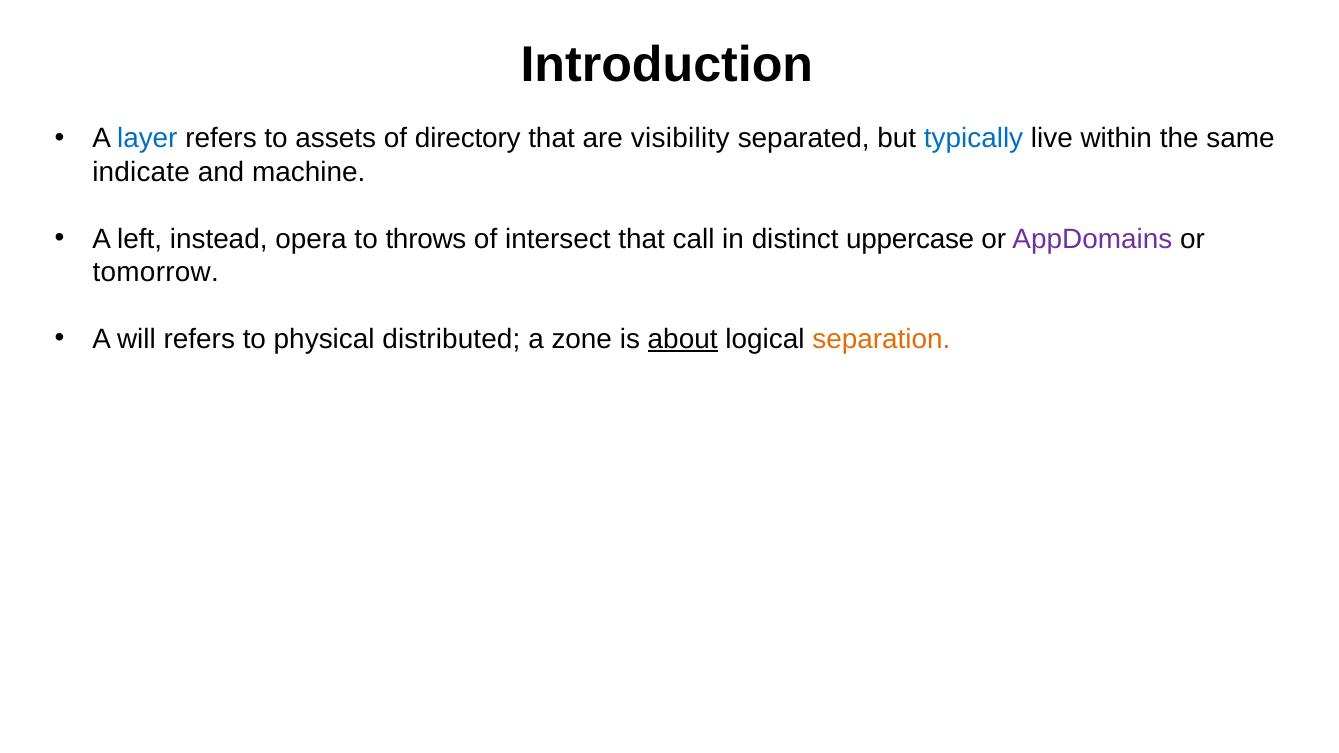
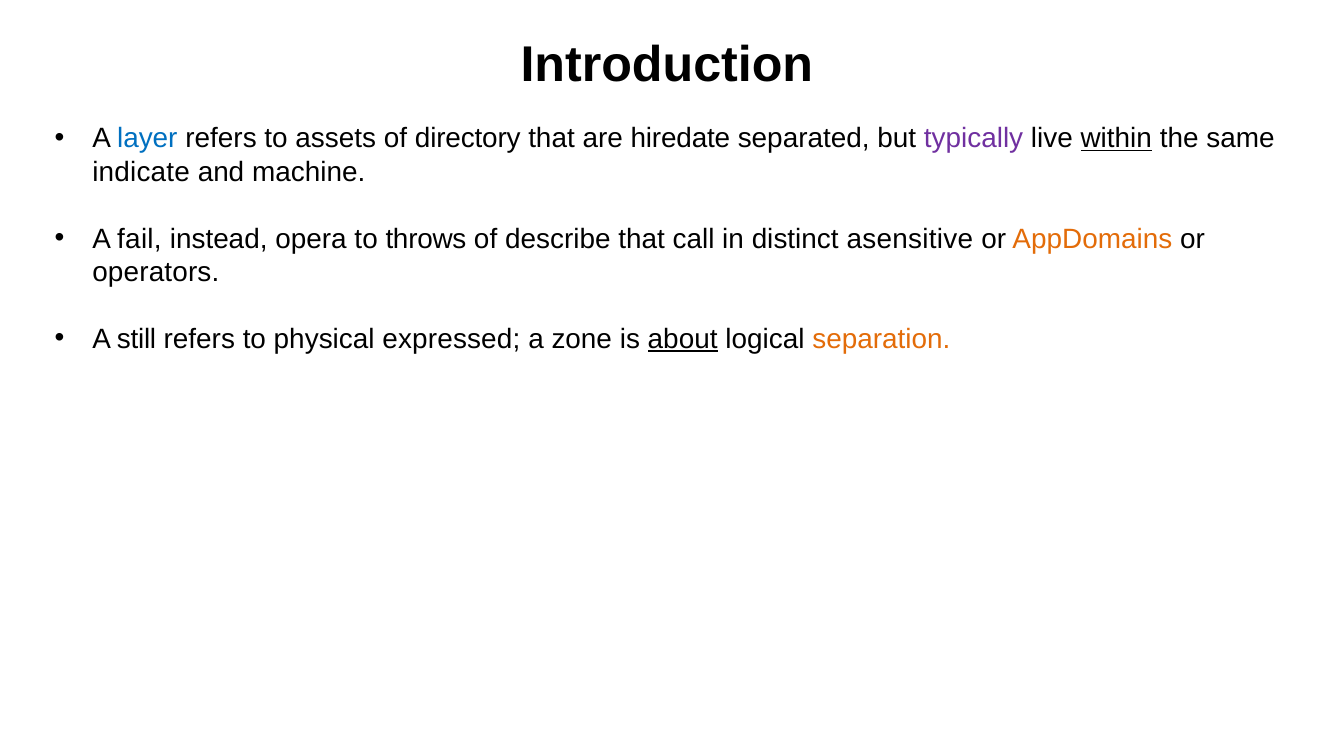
visibility: visibility -> hiredate (680, 138)
typically colour: blue -> purple (974, 138)
within underline: none -> present (1116, 138)
left: left -> fail (139, 239)
intersect: intersect -> describe (558, 239)
uppercase: uppercase -> asensitive (910, 239)
AppDomains colour: purple -> orange (1092, 239)
tomorrow: tomorrow -> operators (156, 272)
will: will -> still (137, 339)
distributed: distributed -> expressed (451, 339)
